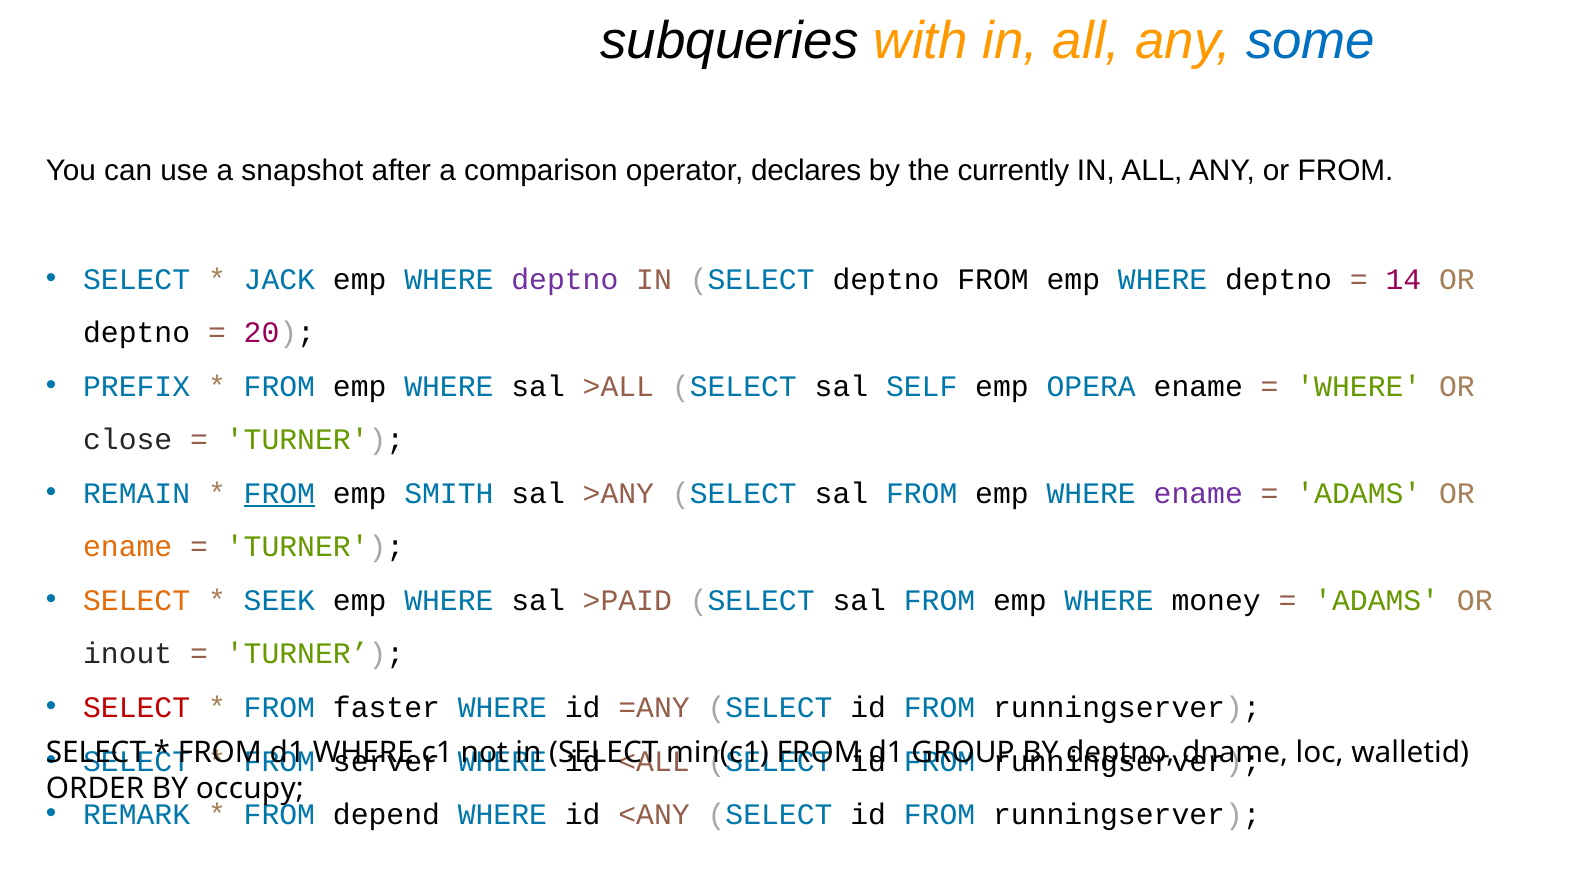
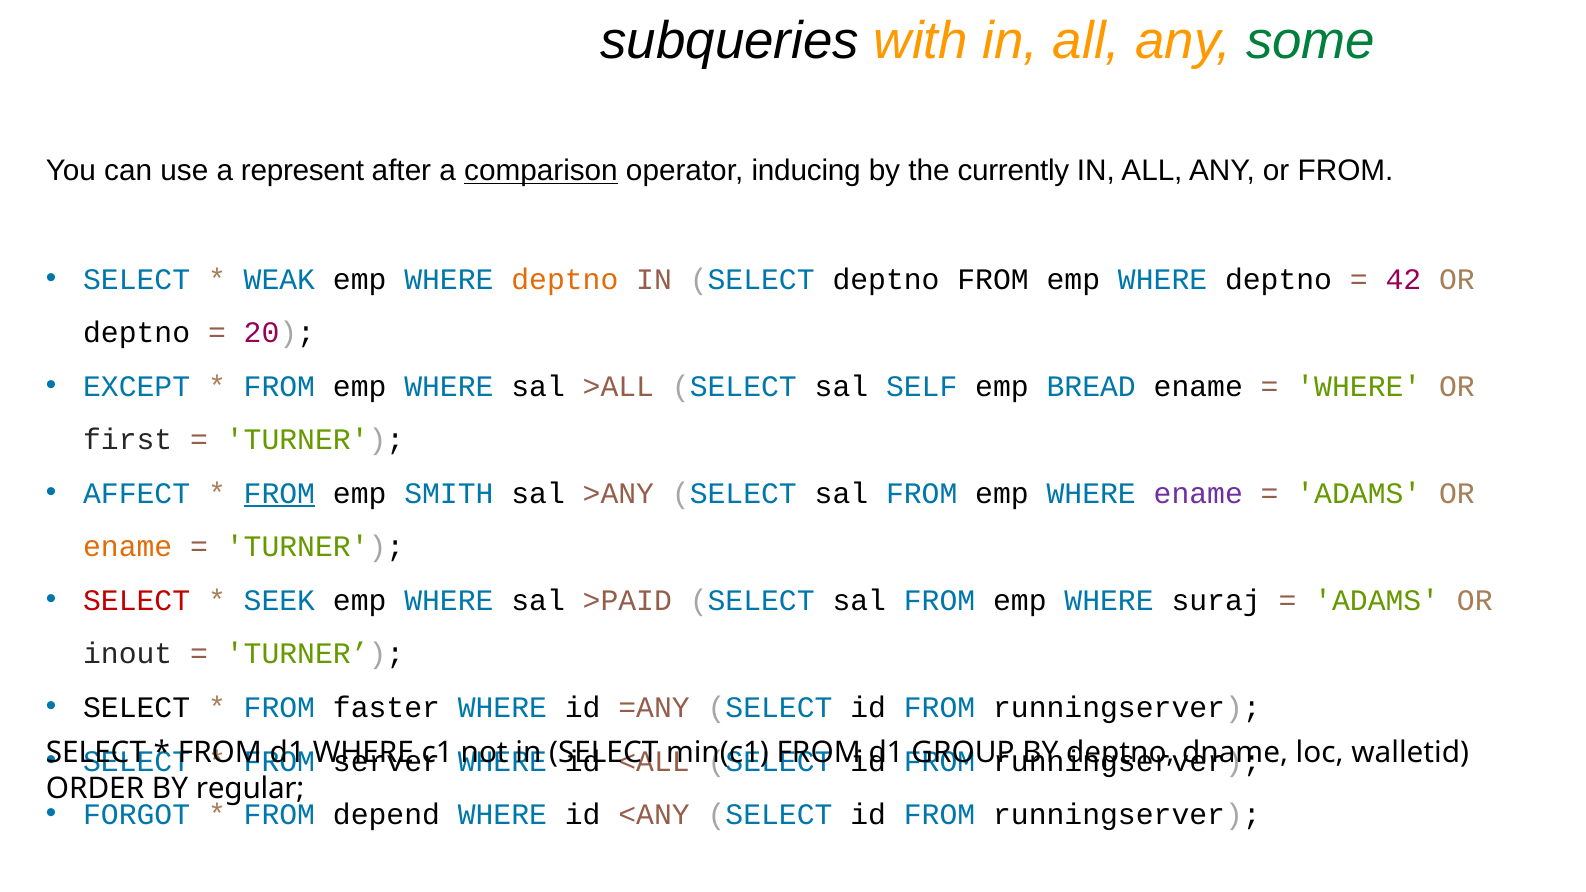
some colour: blue -> green (1311, 41)
snapshot: snapshot -> represent (303, 171)
comparison underline: none -> present (541, 171)
declares: declares -> inducing (806, 171)
JACK: JACK -> WEAK (279, 280)
deptno colour: purple -> orange (565, 280)
14: 14 -> 42 (1403, 280)
PREFIX: PREFIX -> EXCEPT (137, 387)
OPERA: OPERA -> BREAD (1091, 387)
close: close -> first (128, 440)
REMAIN: REMAIN -> AFFECT (137, 494)
SELECT colour: orange -> red (137, 601)
money: money -> suraj (1216, 601)
SELECT colour: red -> black (137, 708)
occupy: occupy -> regular (250, 789)
REMARK: REMARK -> FORGOT (137, 815)
